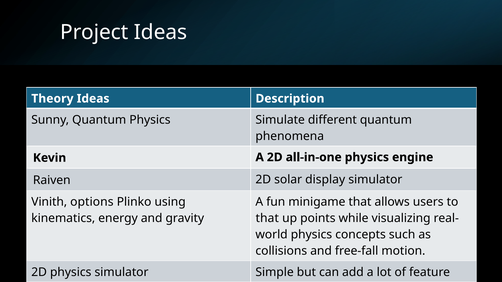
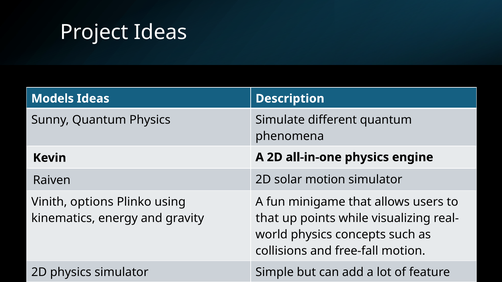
Theory: Theory -> Models (53, 99)
solar display: display -> motion (325, 180)
